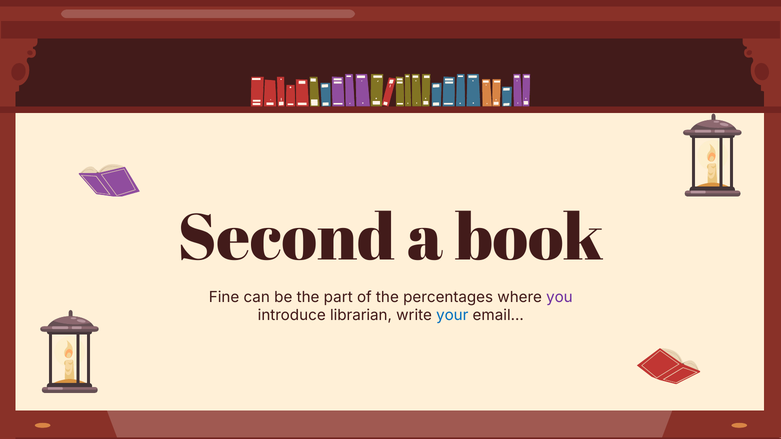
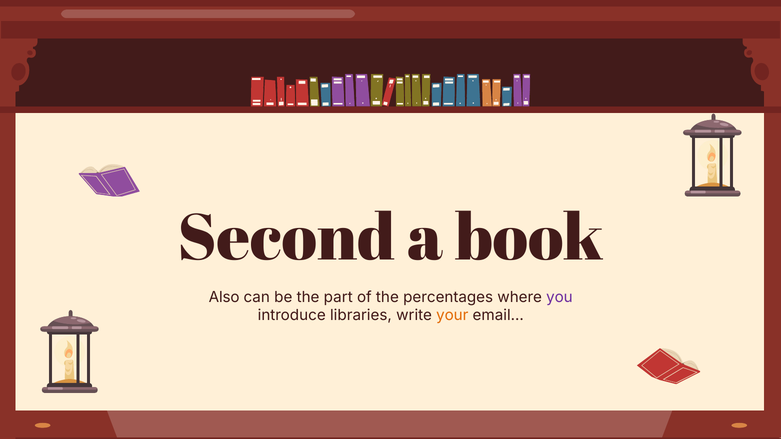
Fine: Fine -> Also (224, 297)
librarian: librarian -> libraries (361, 315)
your colour: blue -> orange (452, 315)
